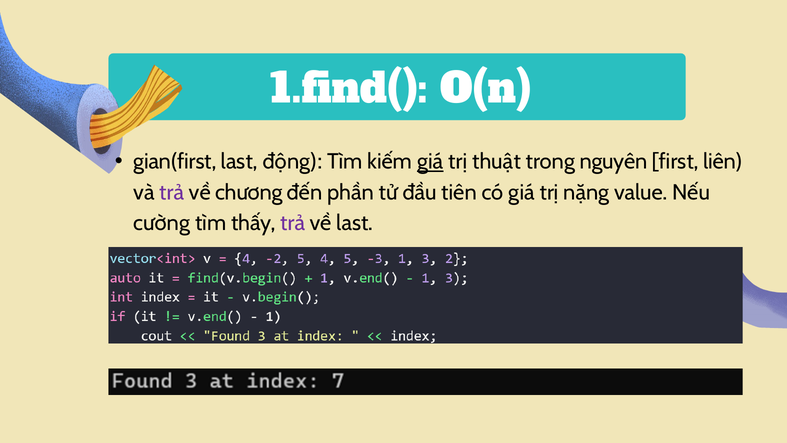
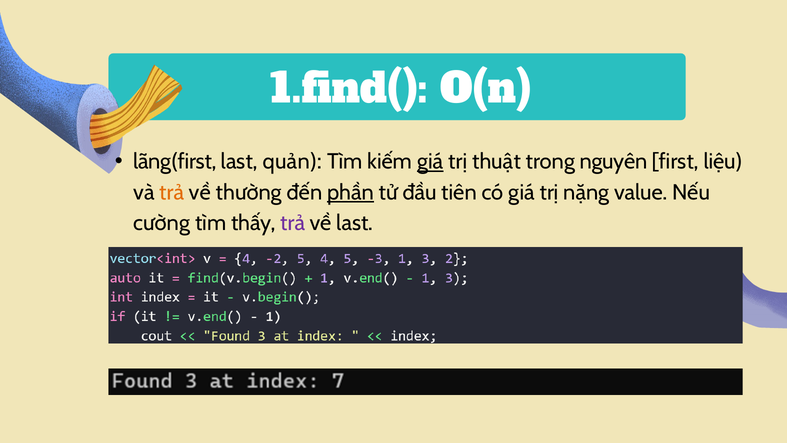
gian(first: gian(first -> lãng(first (175, 162)
động: động -> quản (292, 162)
liên: liên -> liệu (723, 162)
trả colour: purple -> orange (172, 192)
chương: chương -> thường (249, 192)
phần underline: none -> present (351, 192)
